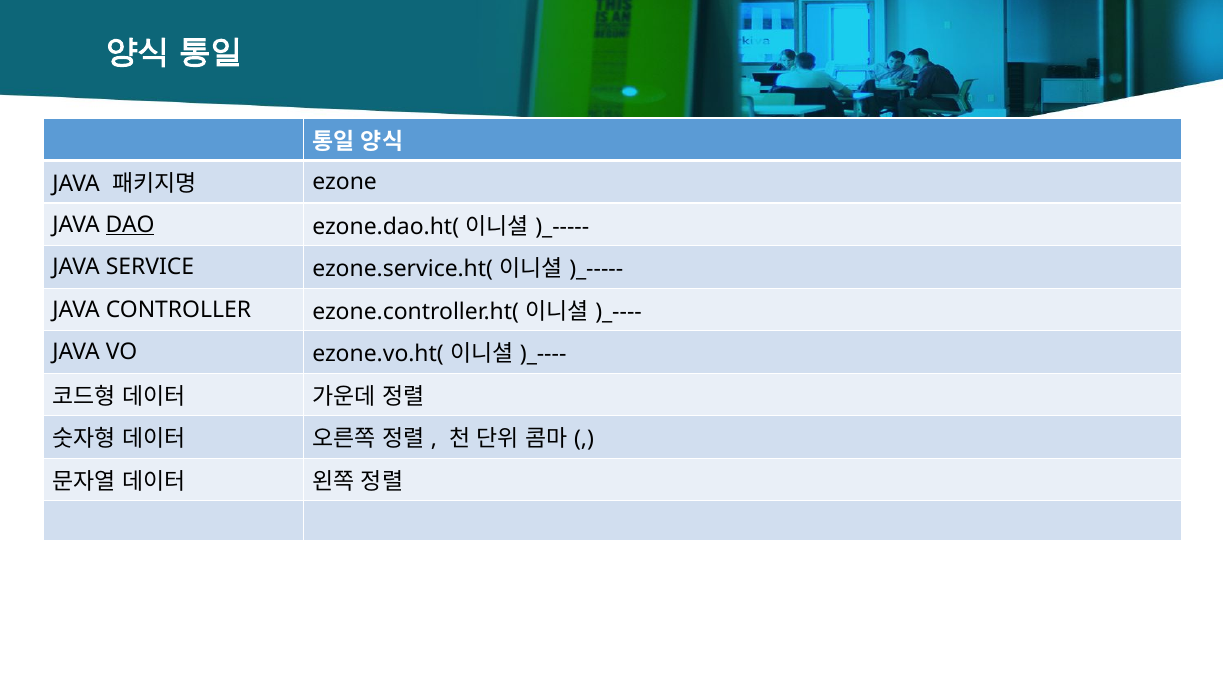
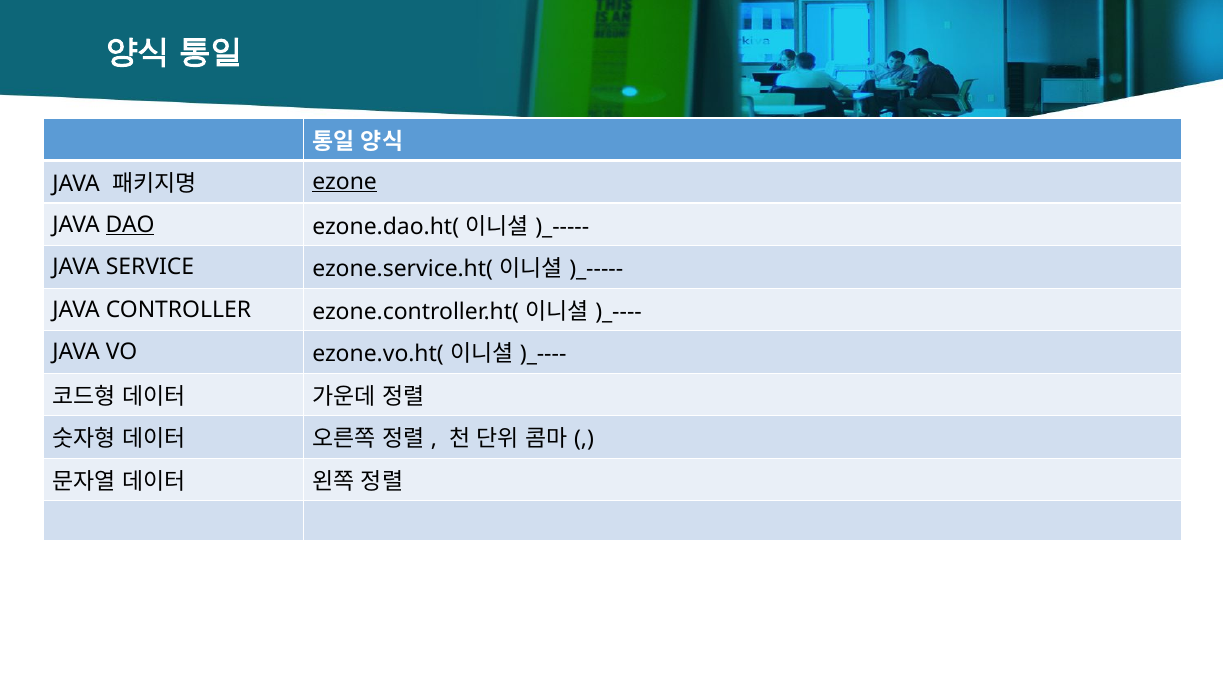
ezone underline: none -> present (345, 182)
